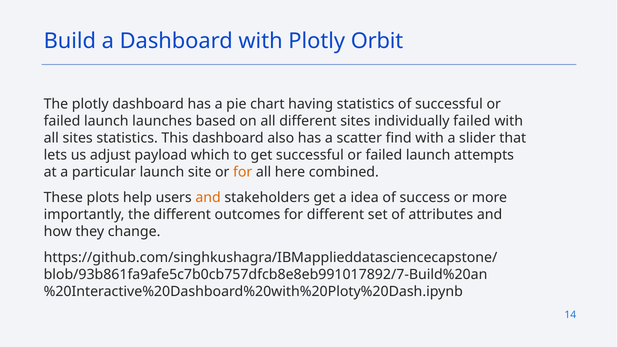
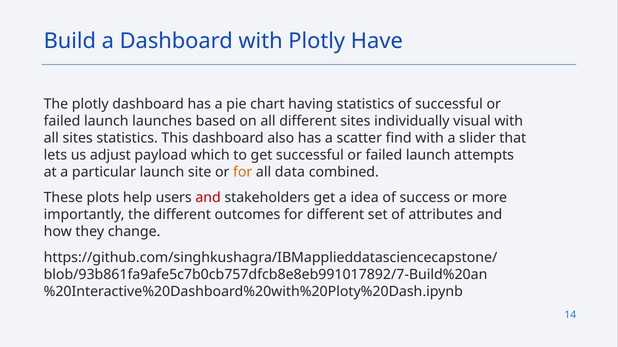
Orbit: Orbit -> Have (377, 41)
individually failed: failed -> visual (472, 121)
here: here -> data (290, 172)
and colour: orange -> red (208, 198)
